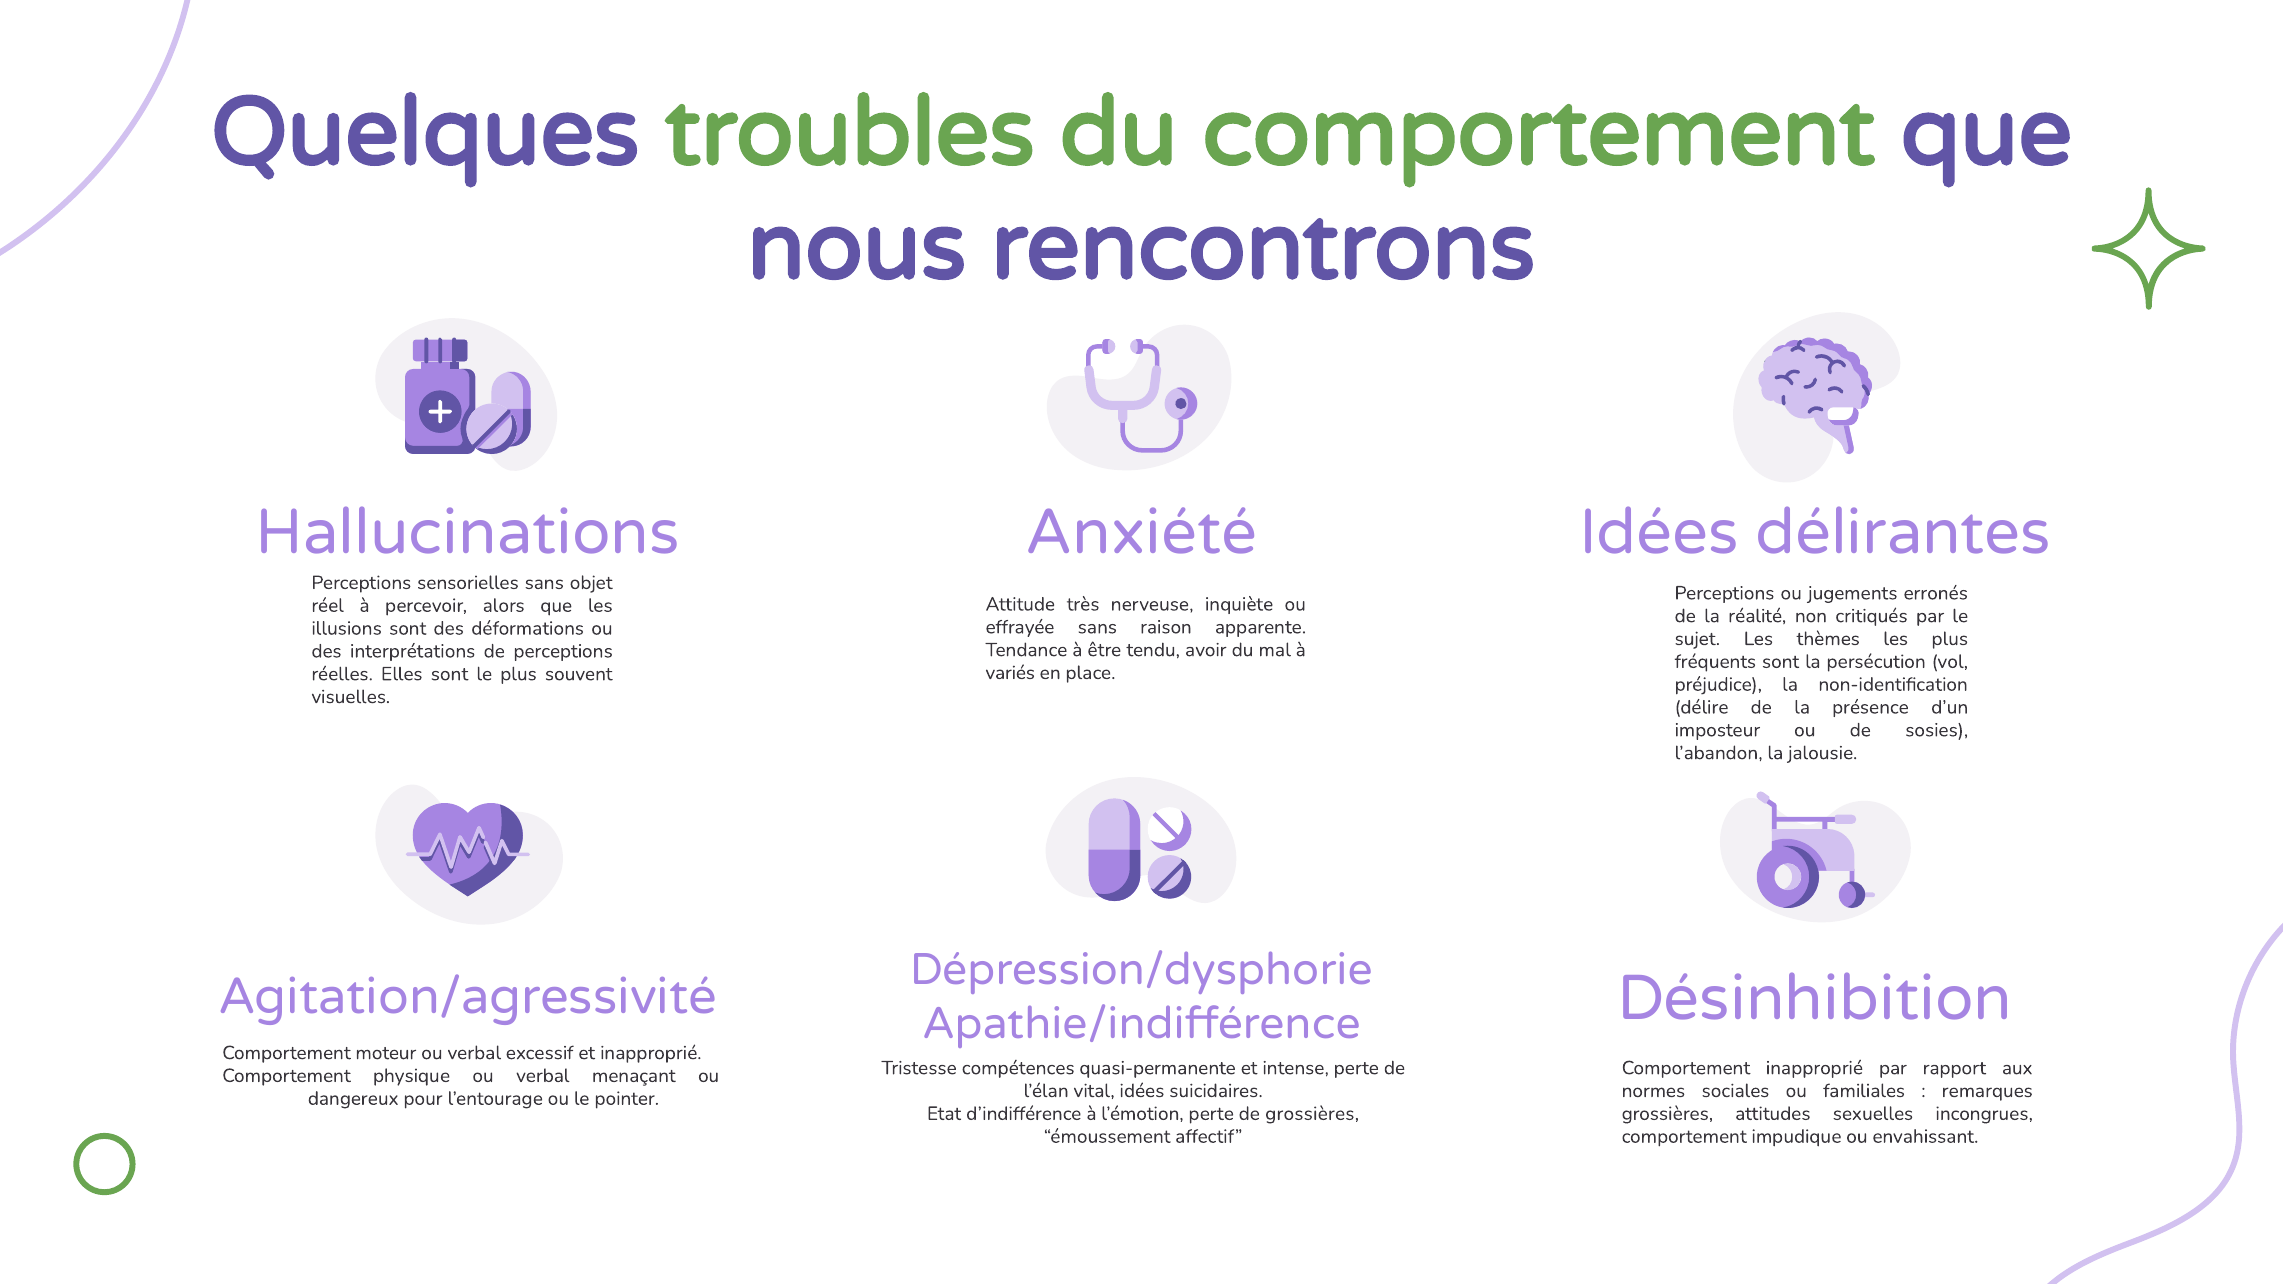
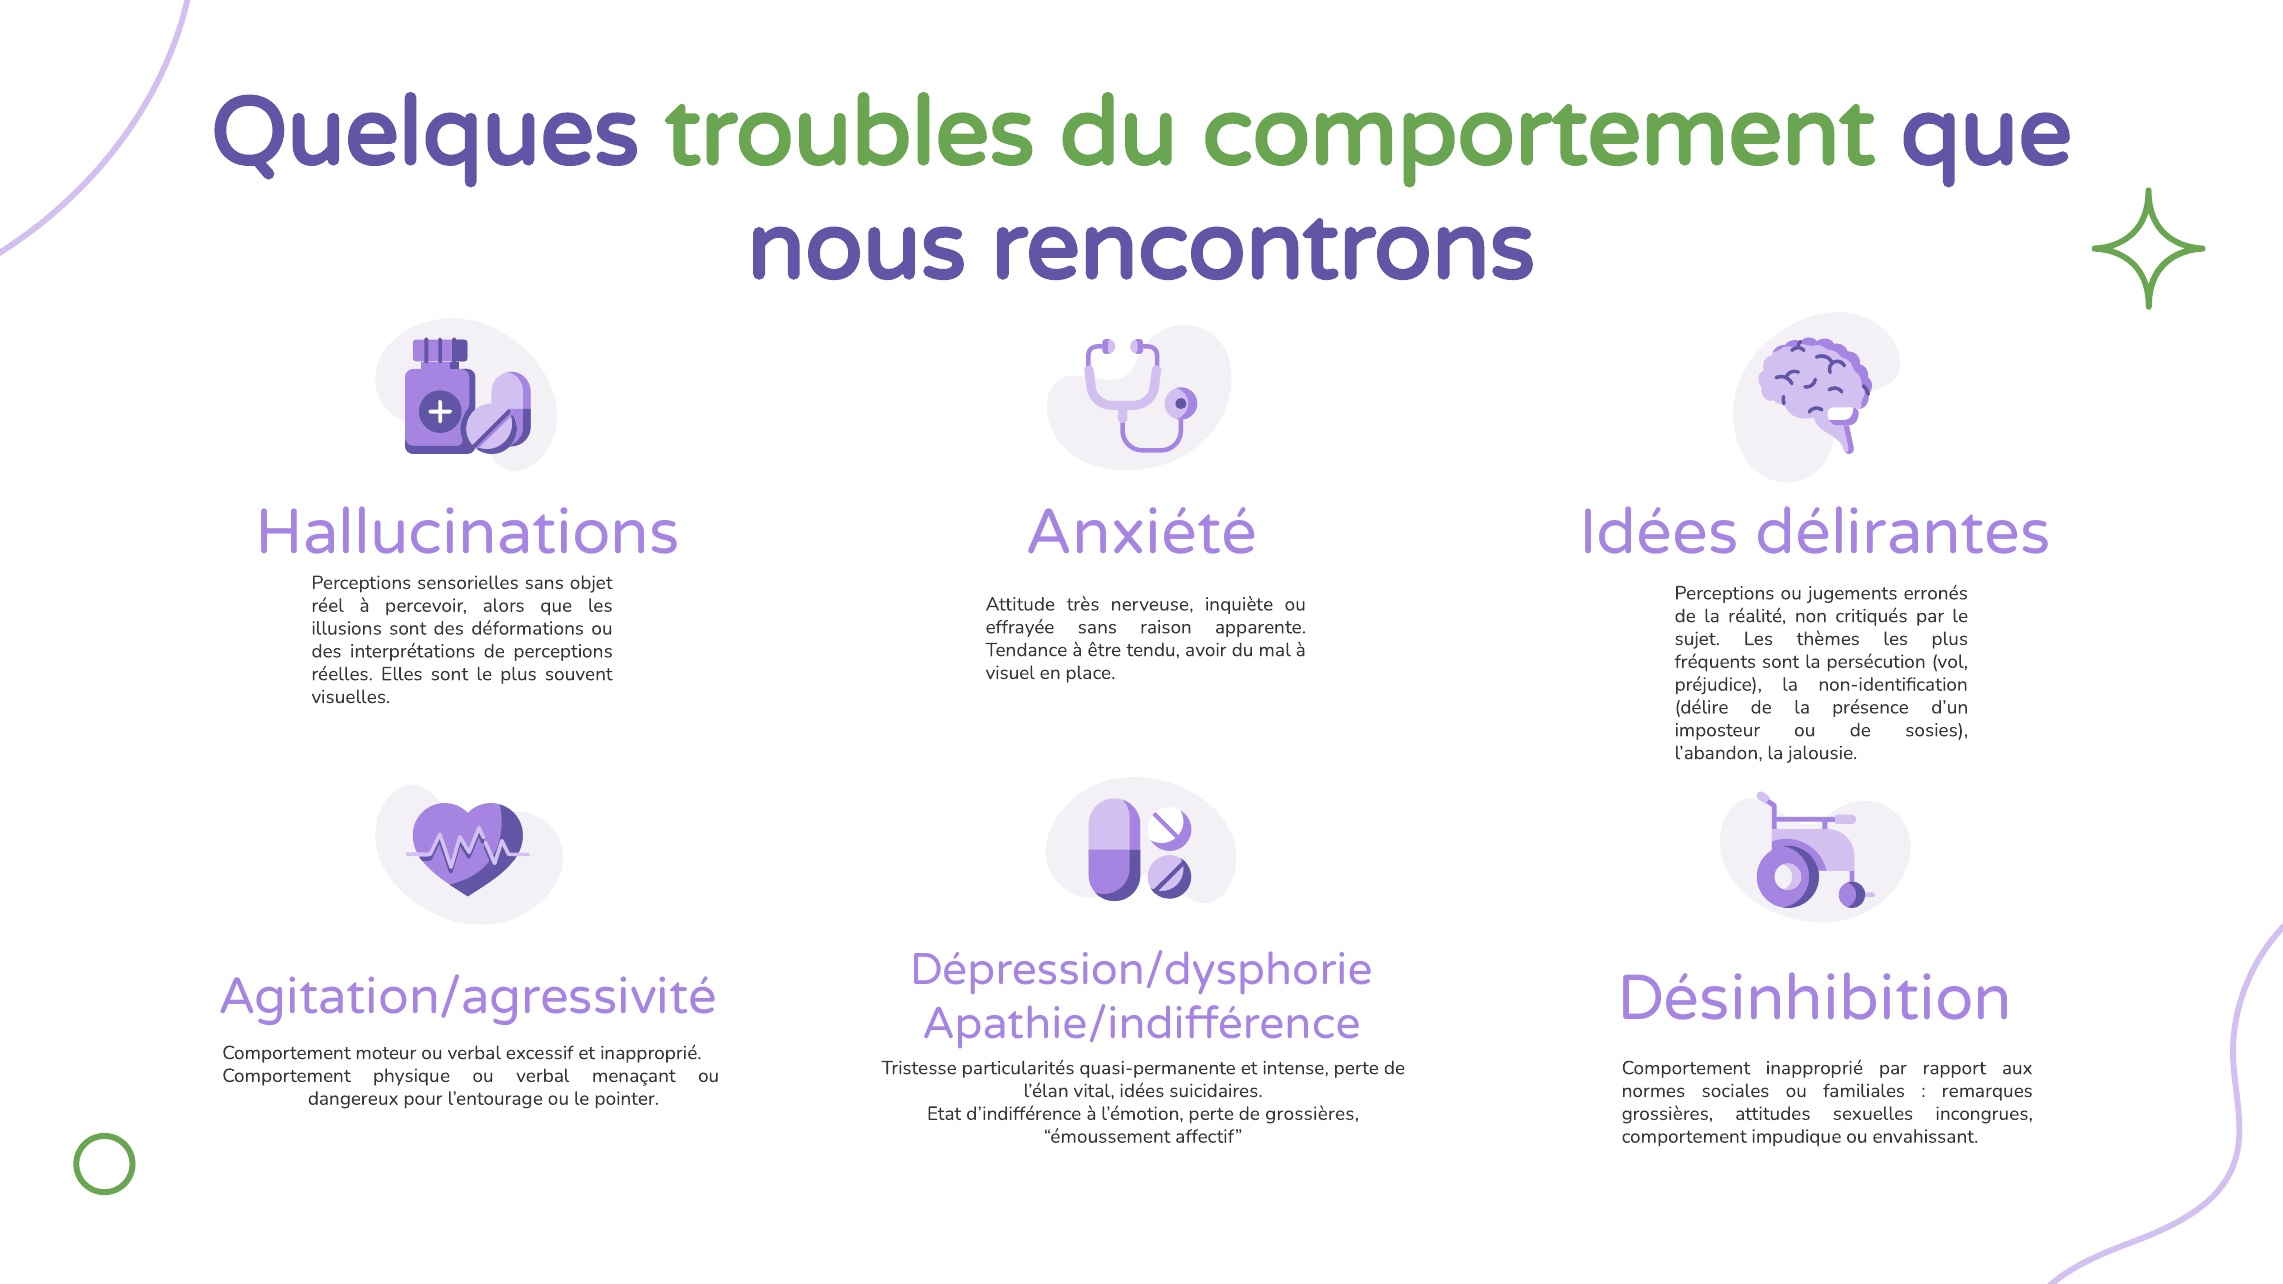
variés: variés -> visuel (1010, 673)
compétences: compétences -> particularités (1018, 1068)
